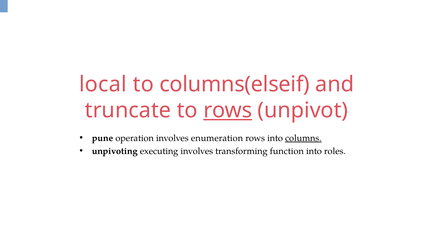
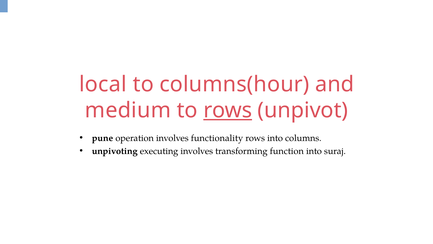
columns(elseif: columns(elseif -> columns(hour (234, 84)
truncate: truncate -> medium (128, 110)
enumeration: enumeration -> functionality (217, 138)
columns underline: present -> none (303, 138)
roles: roles -> suraj (335, 151)
